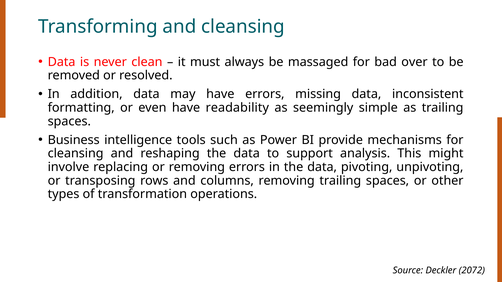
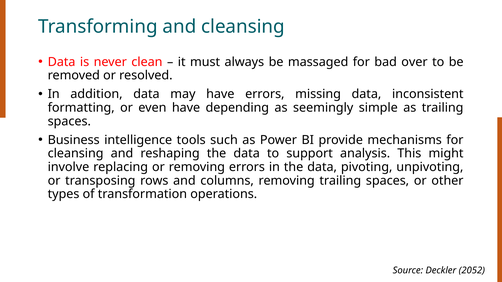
readability: readability -> depending (237, 108)
2072: 2072 -> 2052 (472, 271)
